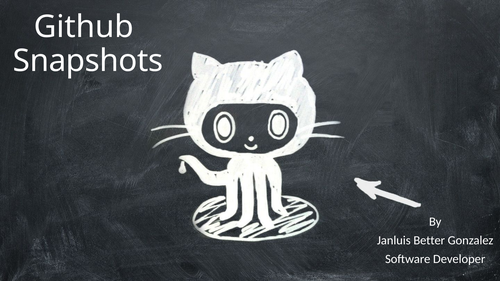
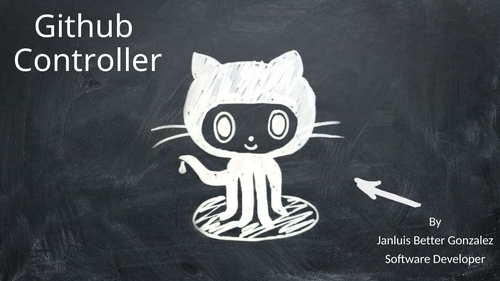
Snapshots: Snapshots -> Controller (88, 61)
